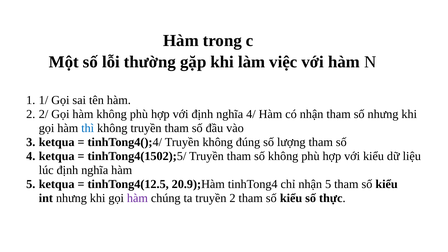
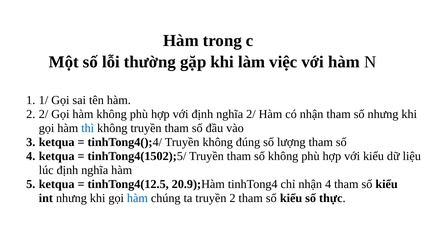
nghĩa 4/: 4/ -> 2/ (251, 114)
nhận 5: 5 -> 4 (328, 184)
hàm colour: purple -> blue (137, 198)
